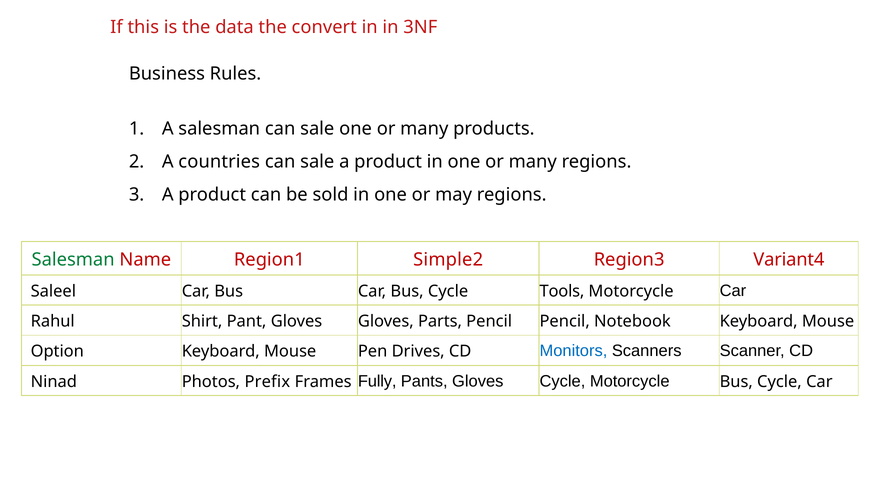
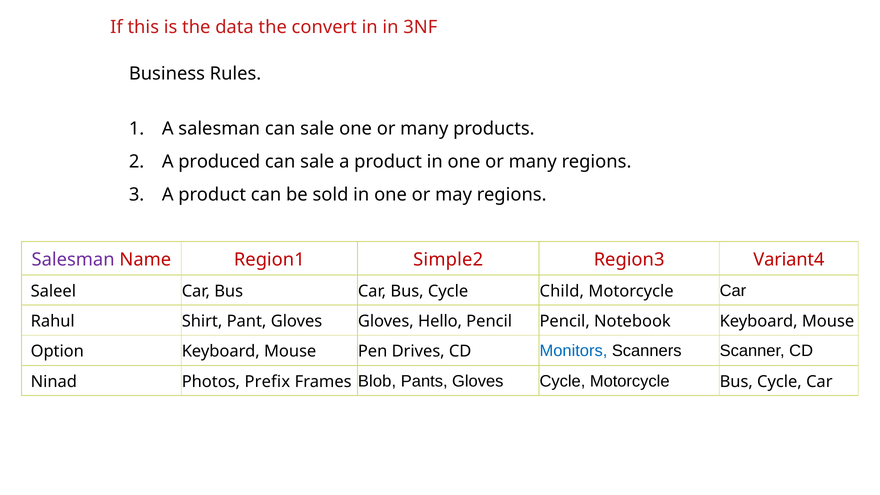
countries: countries -> produced (219, 161)
Salesman colour: green -> purple (73, 260)
Tools: Tools -> Child (562, 291)
Parts: Parts -> Hello (440, 321)
Fully: Fully -> Blob (377, 381)
